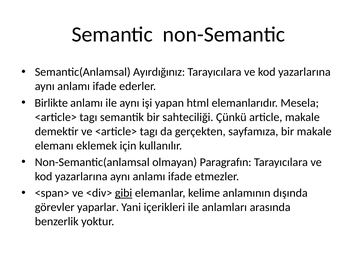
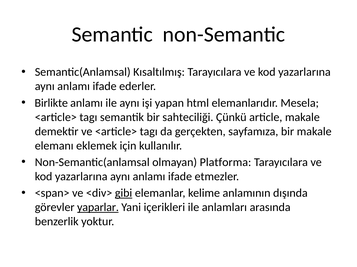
Ayırdığınız: Ayırdığınız -> Kısaltılmış (159, 72)
Paragrafın: Paragrafın -> Platforma (225, 163)
yaparlar underline: none -> present (98, 208)
